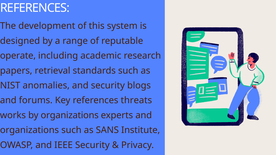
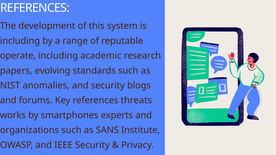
designed: designed -> including (20, 41)
retrieval: retrieval -> evolving (53, 71)
by organizations: organizations -> smartphones (70, 115)
